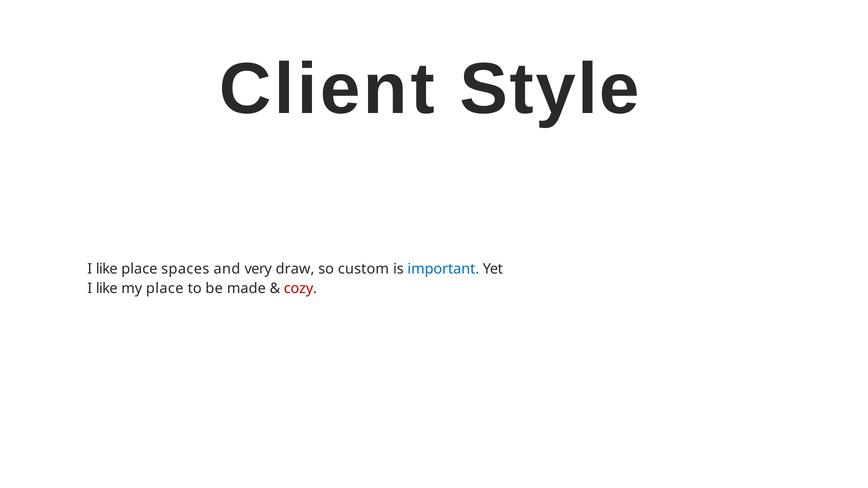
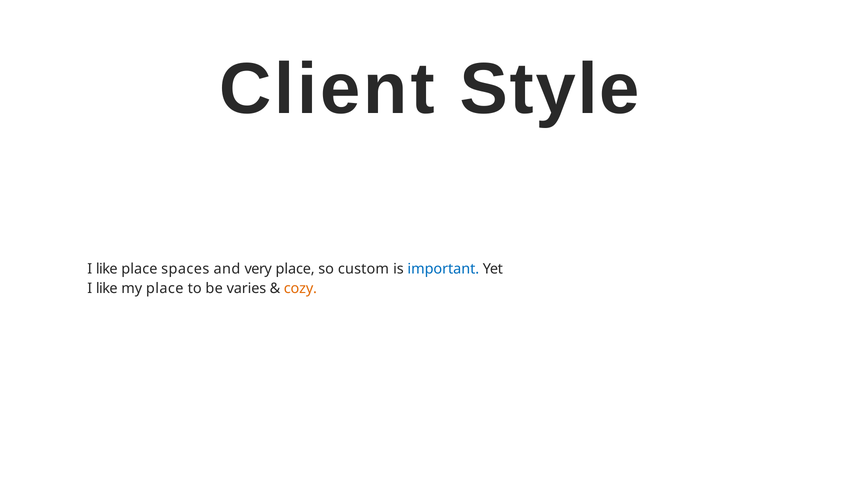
very draw: draw -> place (295, 269)
made: made -> varies (246, 289)
cozy colour: red -> orange (300, 289)
